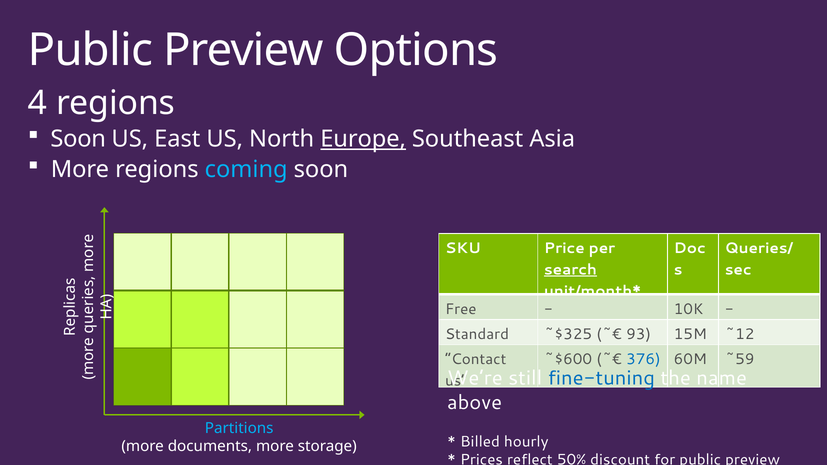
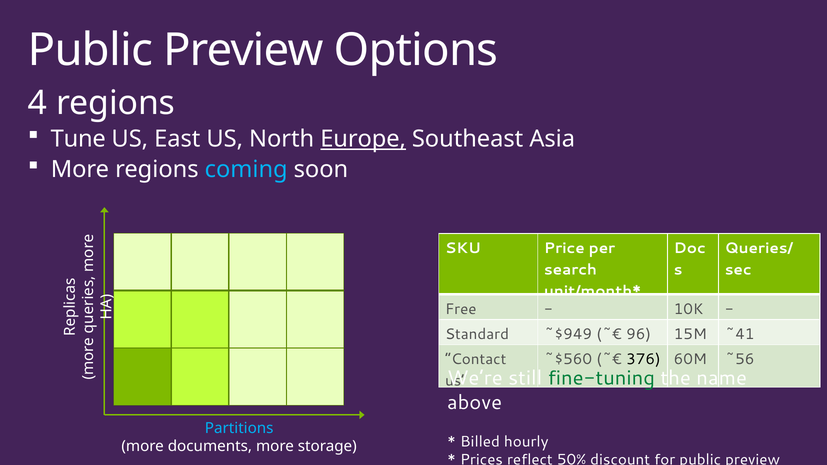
Soon: Soon -> Tune (78, 139)
search underline: present -> none (570, 270)
~$325: ~$325 -> ~$949 (568, 334)
93: 93 -> 96 (639, 334)
~12: ~12 -> ~41 (740, 334)
~$600: ~$600 -> ~$560 (568, 359)
376 colour: blue -> black (643, 359)
~59: ~59 -> ~56 (740, 359)
fine-tuning colour: blue -> green (601, 378)
